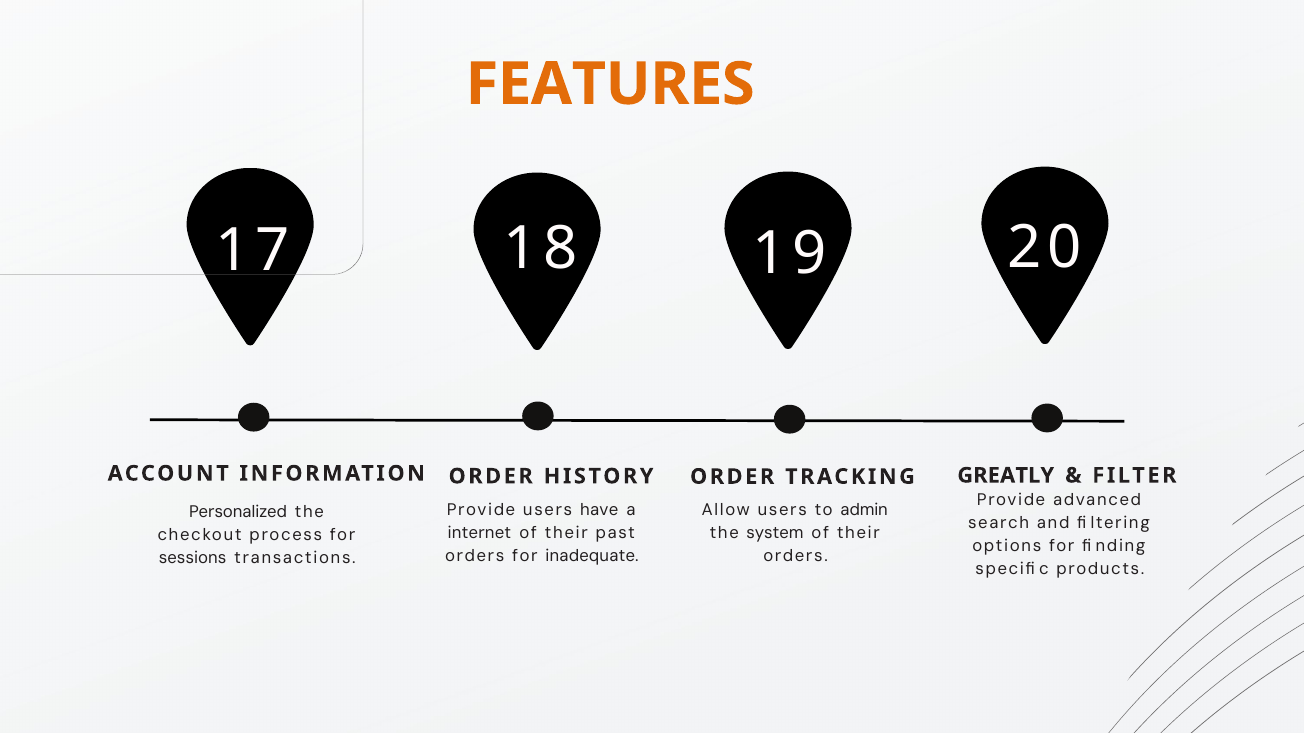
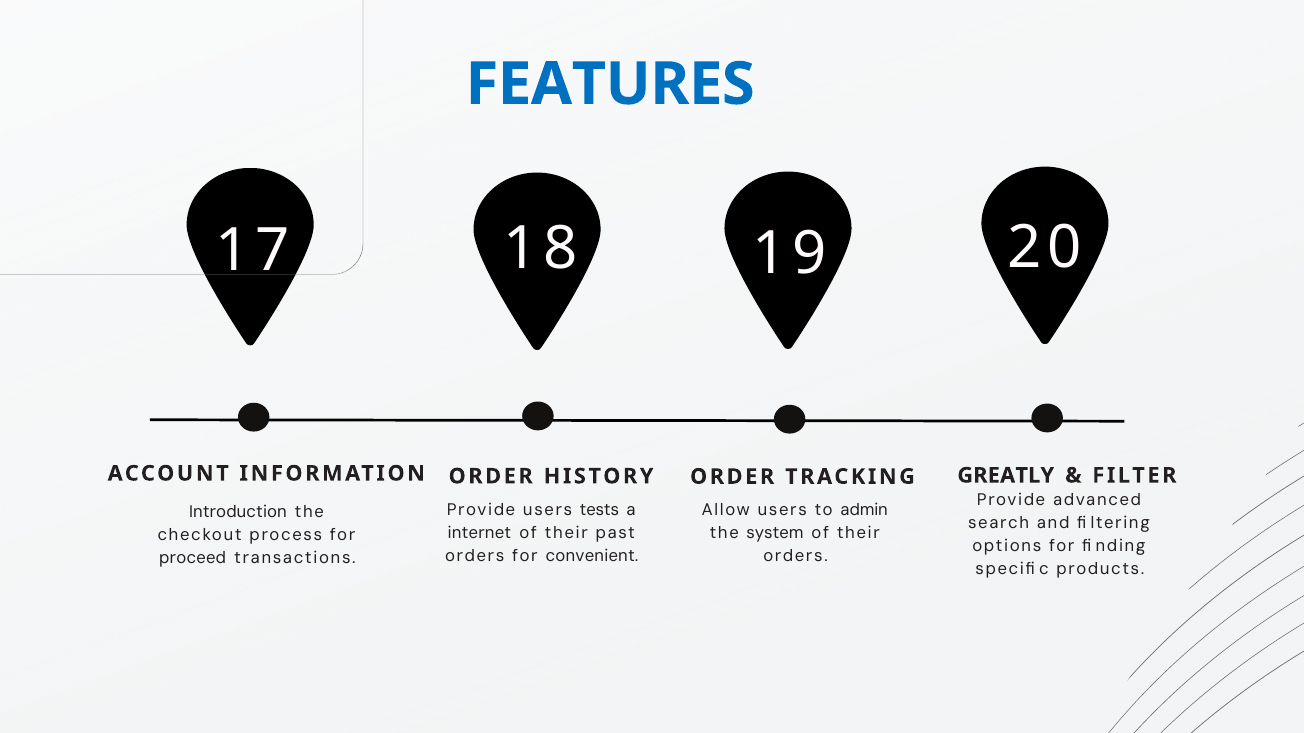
FEATURES colour: orange -> blue (610, 84)
have: have -> tests (599, 510)
Personalized: Personalized -> Introduction (238, 512)
inadequate: inadequate -> convenient (592, 556)
sessions: sessions -> proceed (193, 558)
